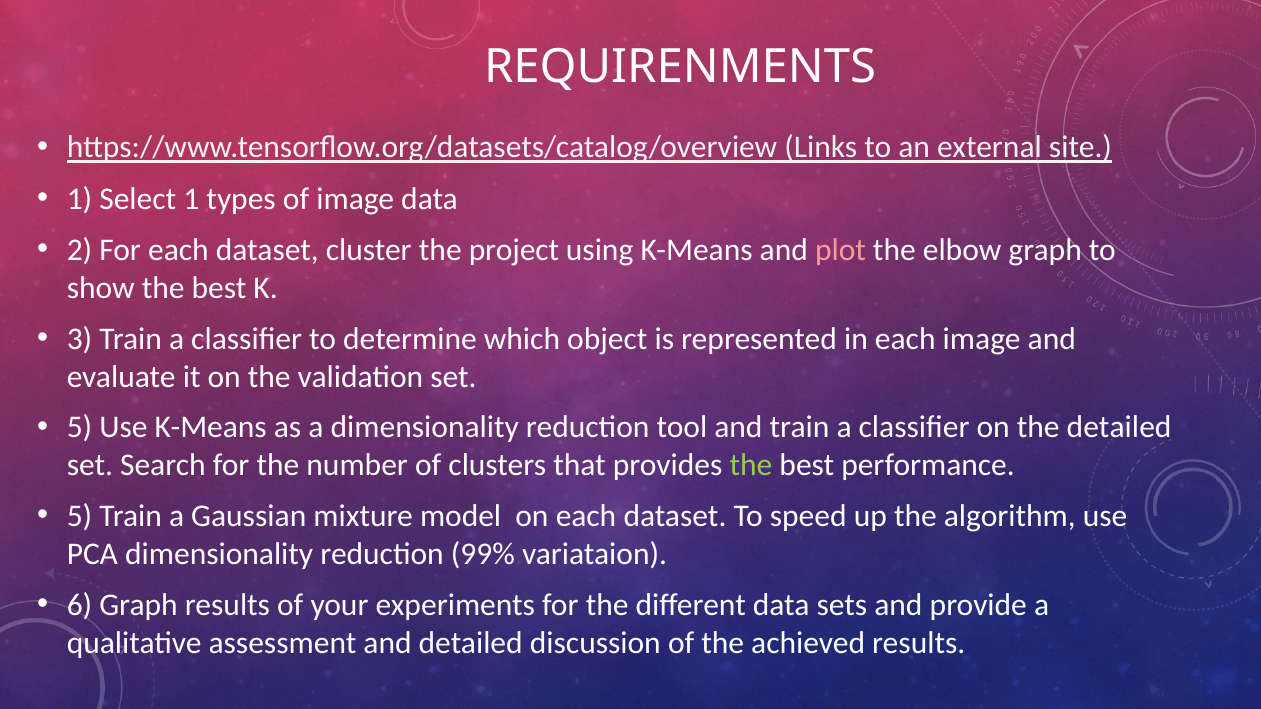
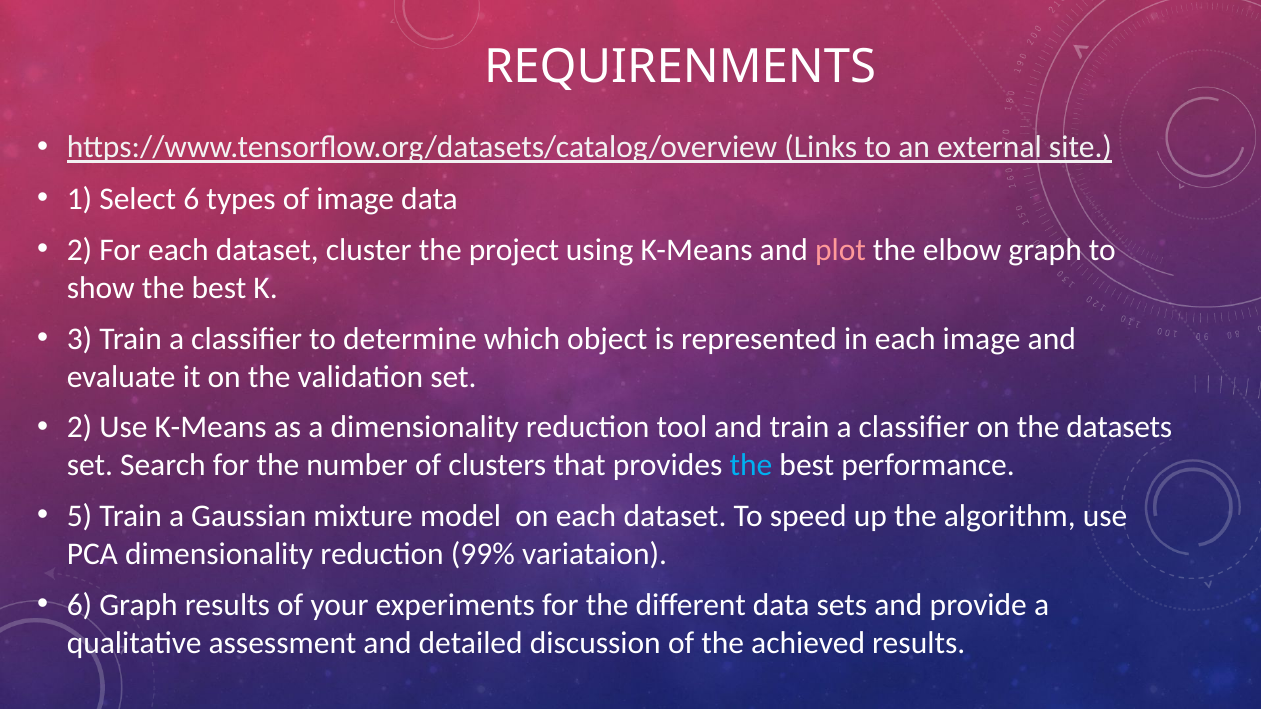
Select 1: 1 -> 6 (191, 199)
5: 5 -> 2 (80, 428)
the detailed: detailed -> datasets (1119, 428)
the colour: light green -> light blue (751, 466)
